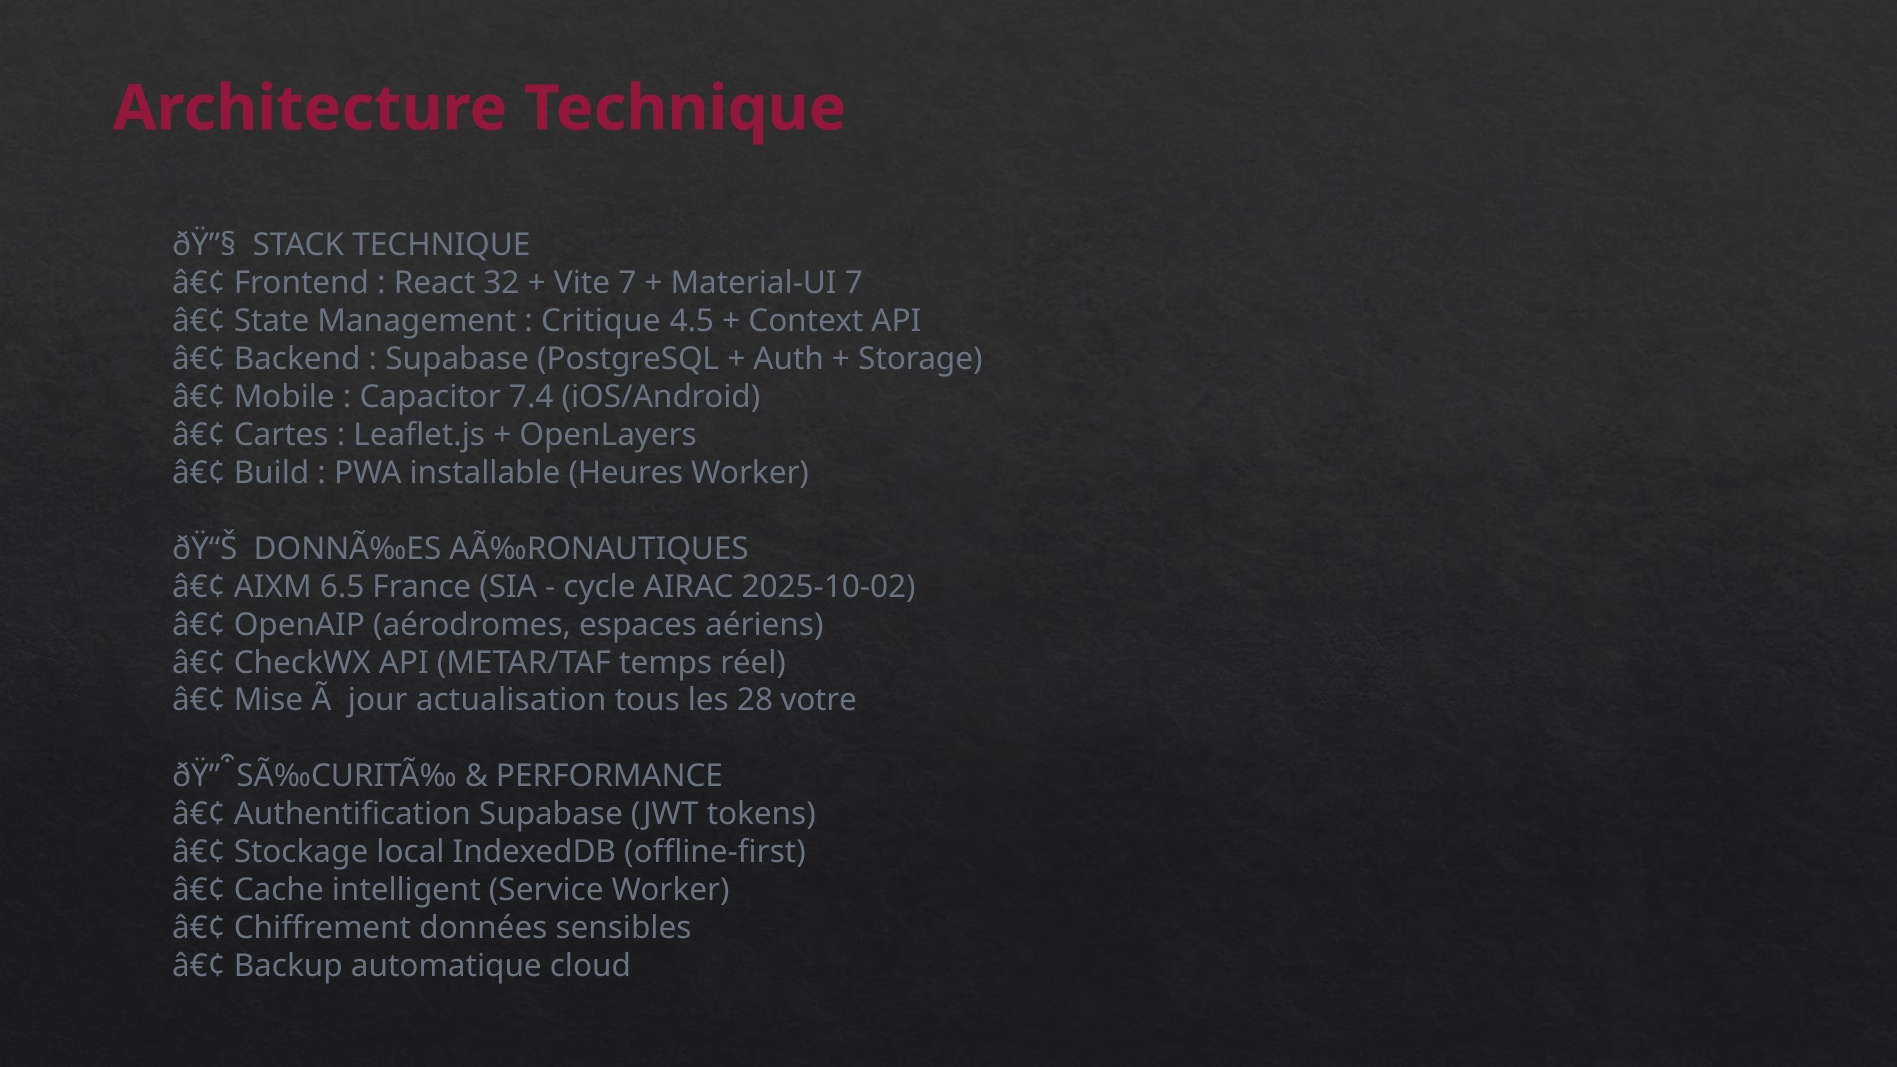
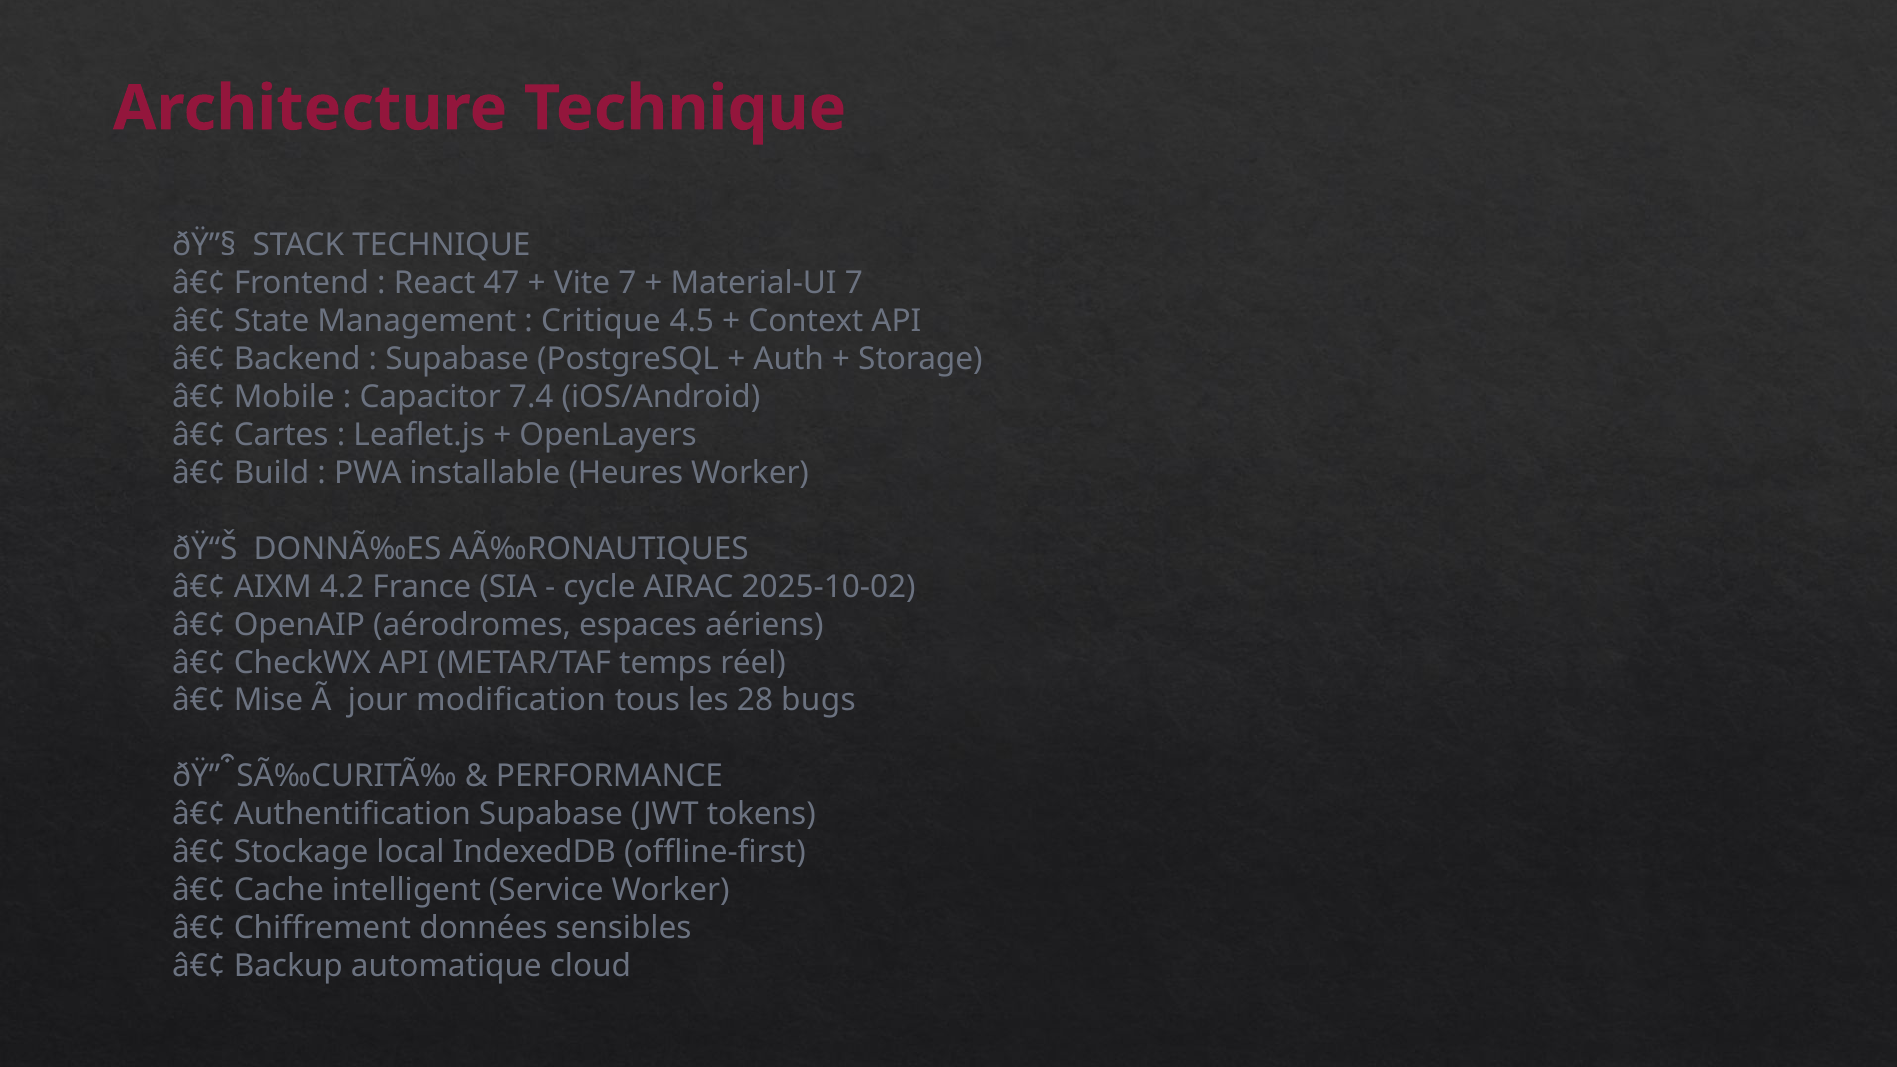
32: 32 -> 47 (501, 283)
6.5: 6.5 -> 4.2 (342, 587)
actualisation: actualisation -> modification (511, 701)
votre: votre -> bugs (818, 701)
